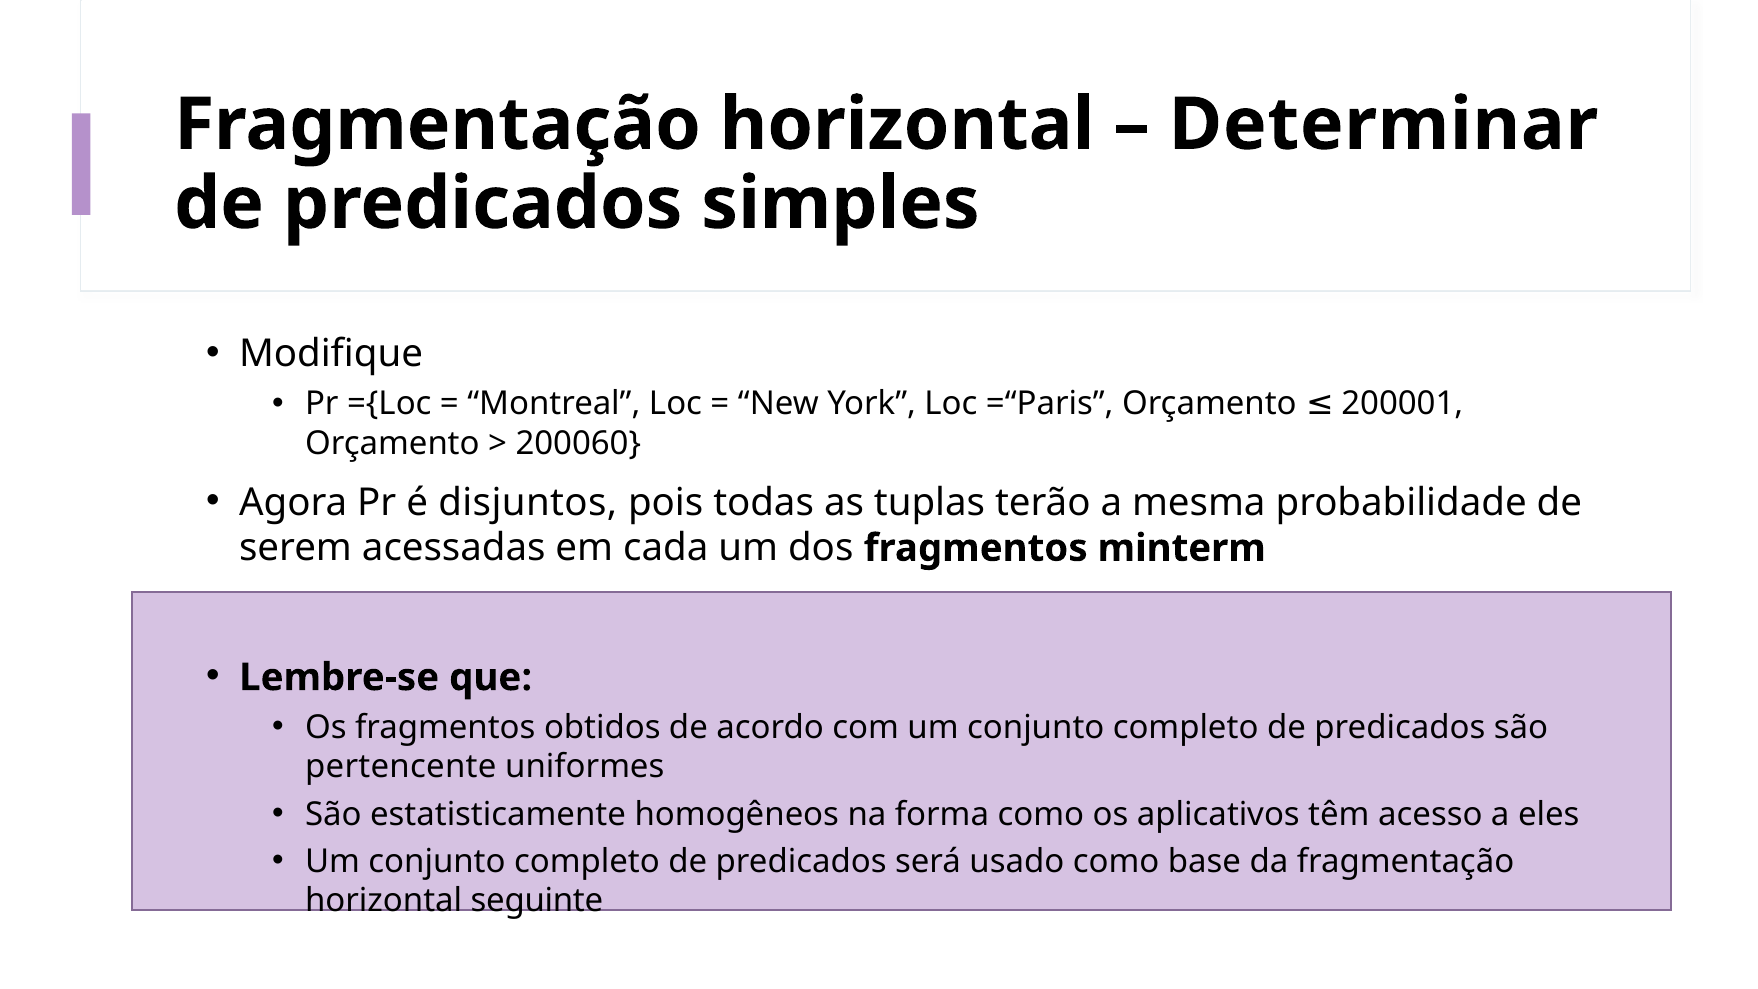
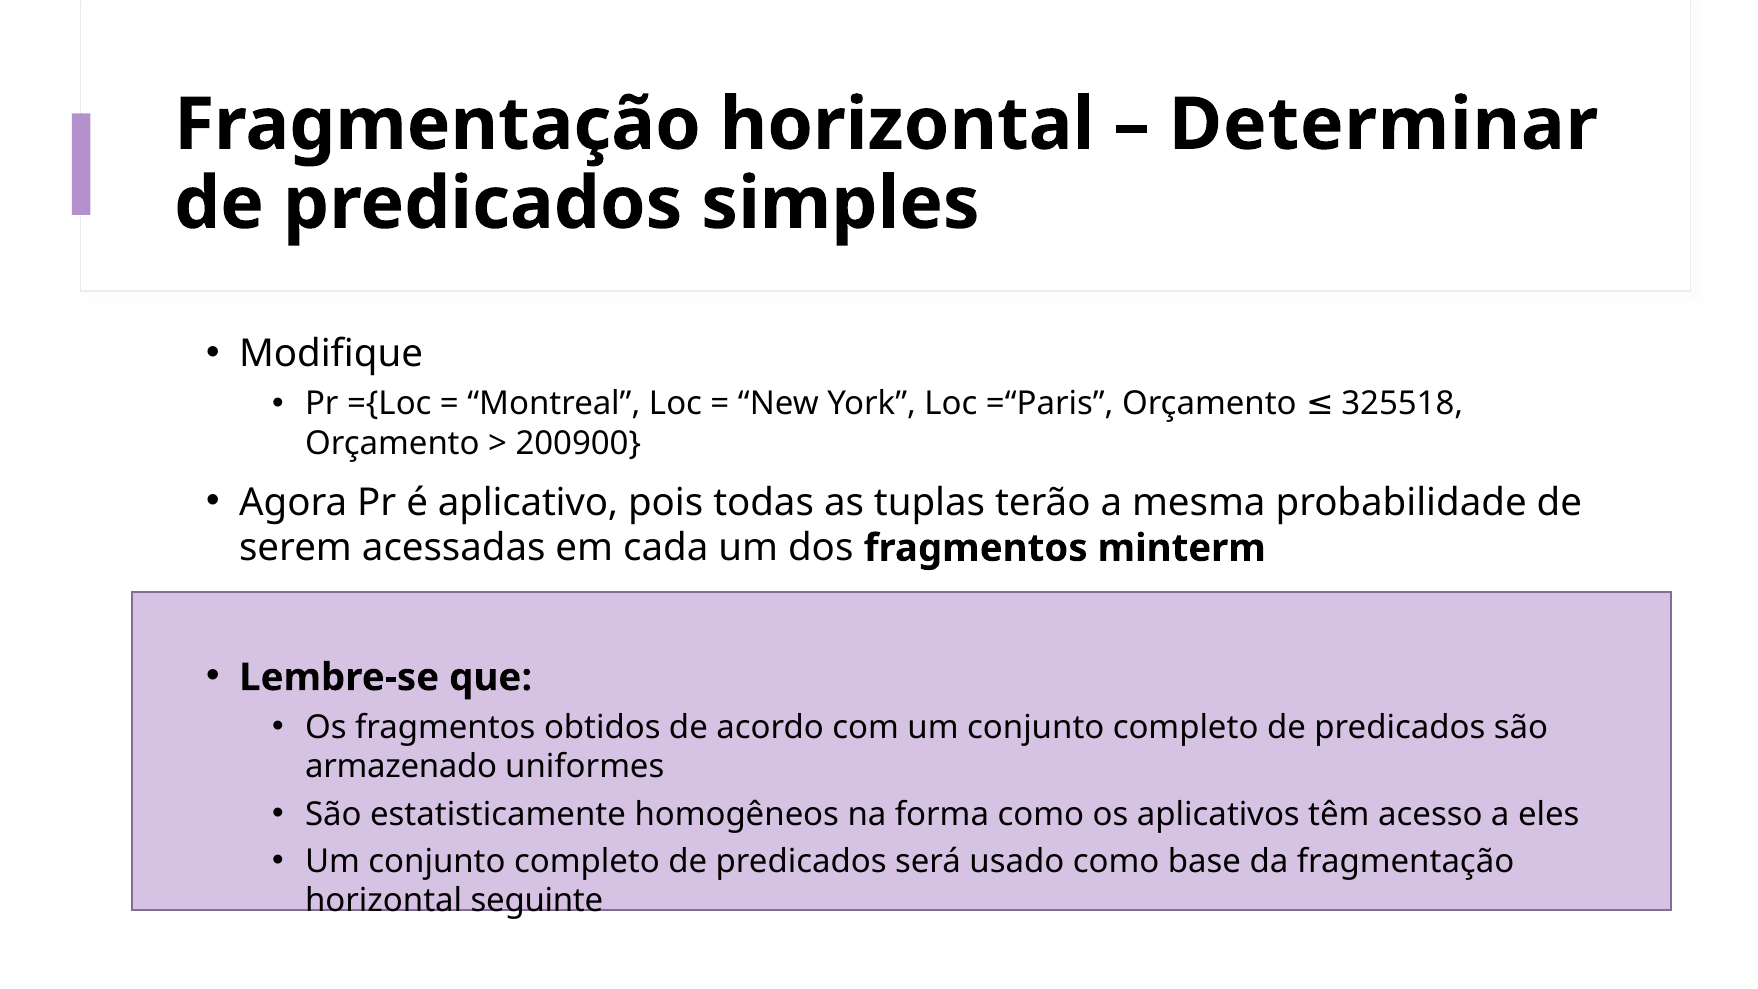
200001: 200001 -> 325518 (1402, 404)
200060: 200060 -> 200900 (578, 443)
disjuntos: disjuntos -> aplicativo (528, 502)
pertencente: pertencente -> armazenado (401, 767)
